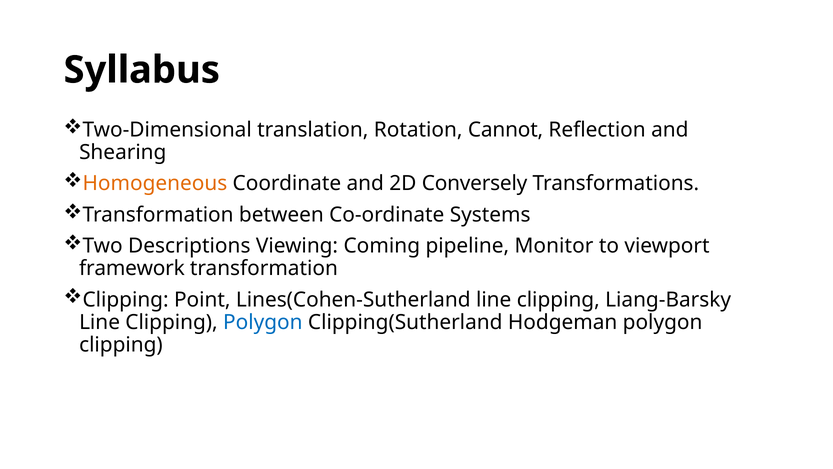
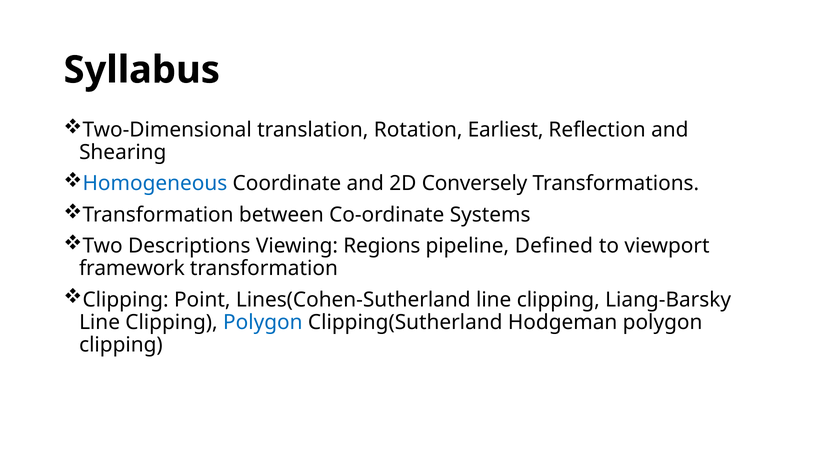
Cannot: Cannot -> Earliest (506, 130)
Homogeneous colour: orange -> blue (155, 183)
Coming: Coming -> Regions (382, 246)
Monitor: Monitor -> Defined (554, 246)
